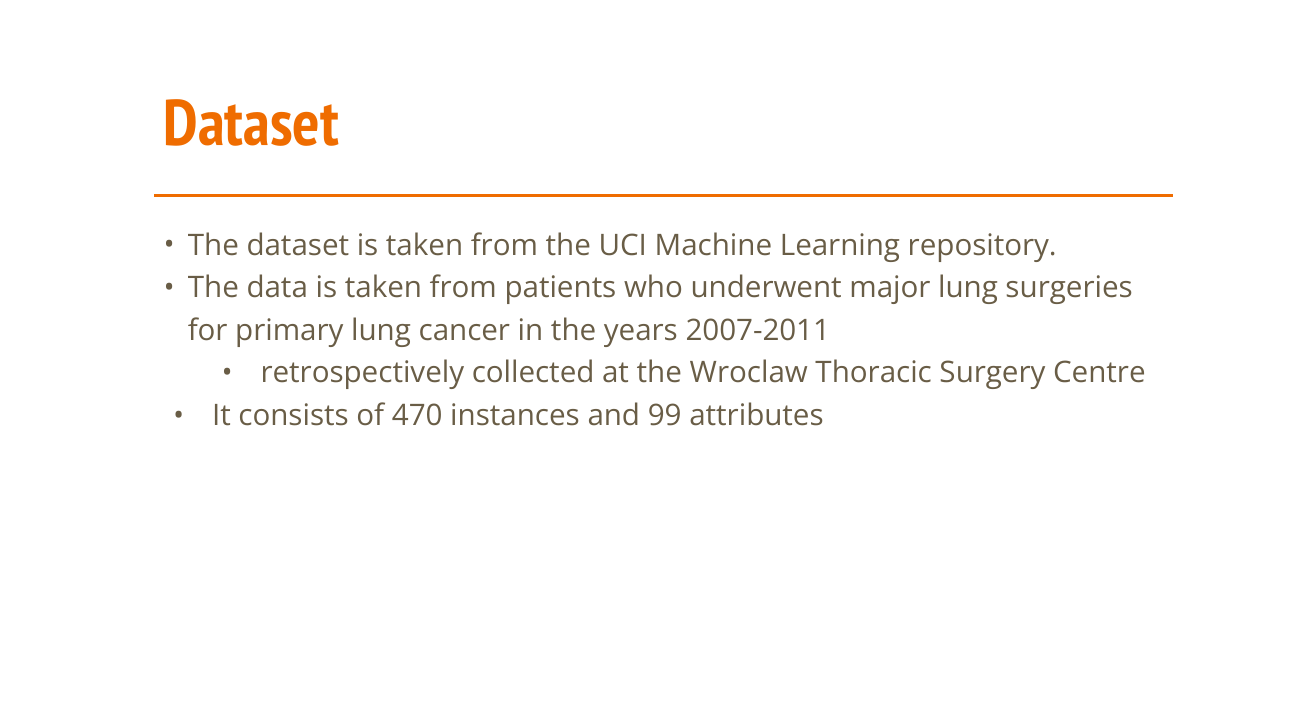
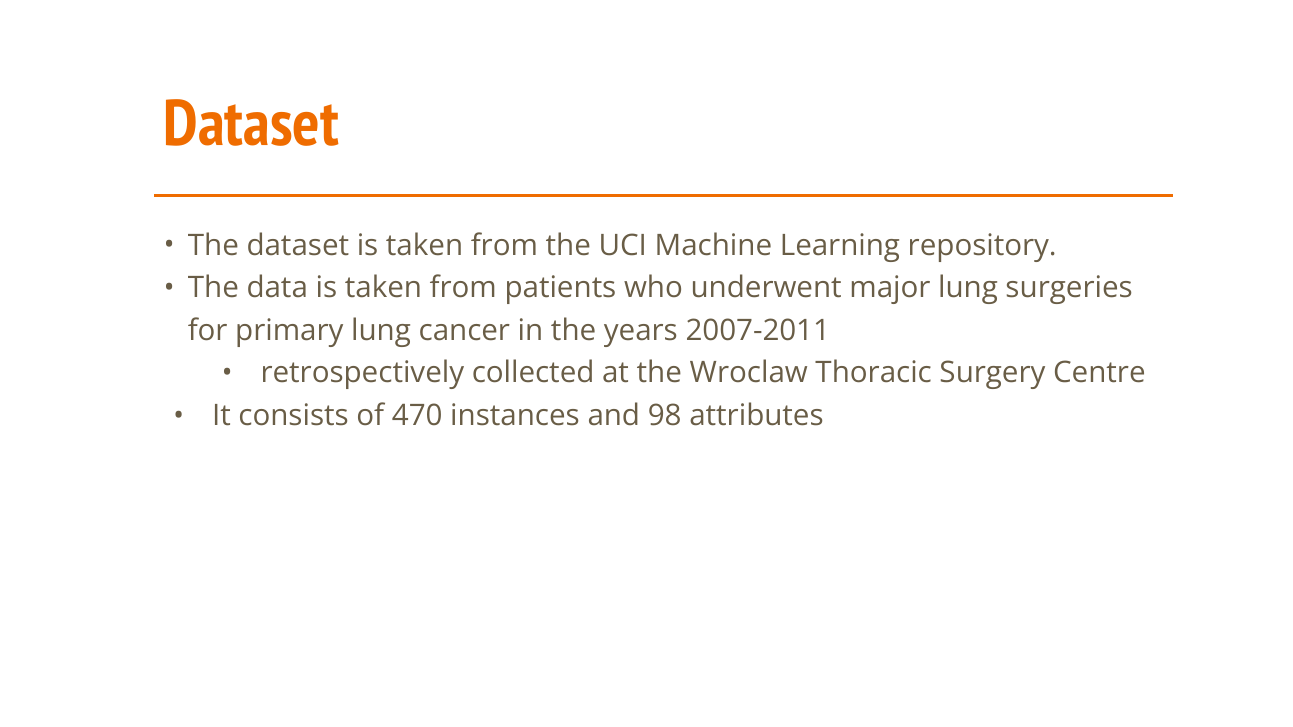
99: 99 -> 98 (665, 416)
